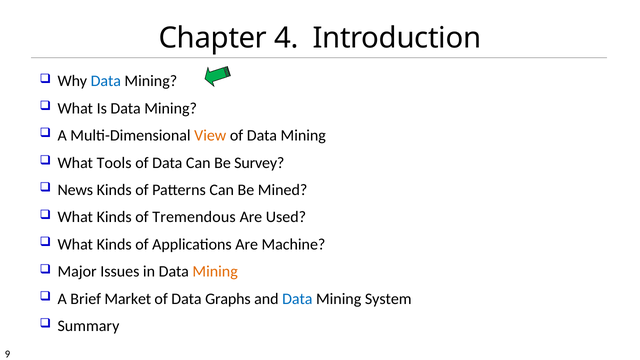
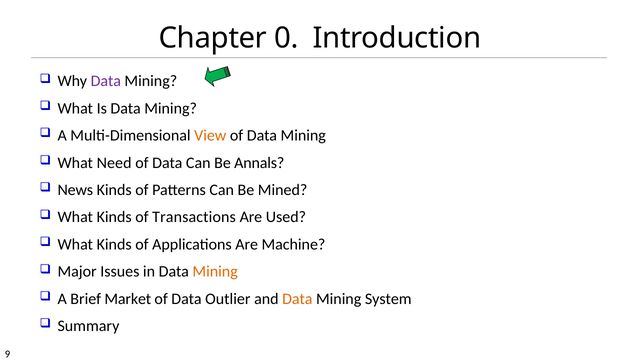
4: 4 -> 0 (286, 38)
Data colour: blue -> purple (106, 81)
Tools: Tools -> Need (114, 163)
Survey: Survey -> Annals (259, 163)
Tremendous: Tremendous -> Transactions (194, 217)
Graphs: Graphs -> Outlier (228, 299)
Data colour: blue -> orange (297, 299)
